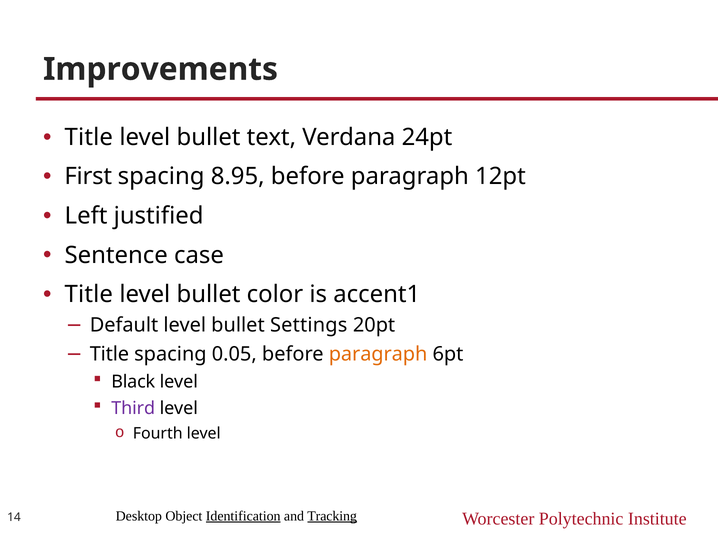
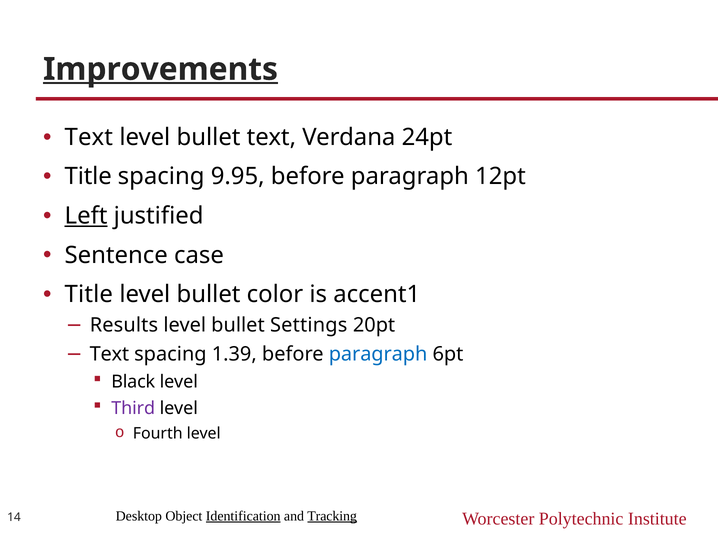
Improvements underline: none -> present (161, 69)
Title: Title -> Text (89, 137)
First: First -> Title (88, 176)
8.95: 8.95 -> 9.95 (238, 176)
Left underline: none -> present (86, 216)
Default: Default -> Results (124, 325)
Title: Title -> Text (109, 354)
0.05: 0.05 -> 1.39 (234, 354)
paragraph colour: orange -> blue (378, 354)
